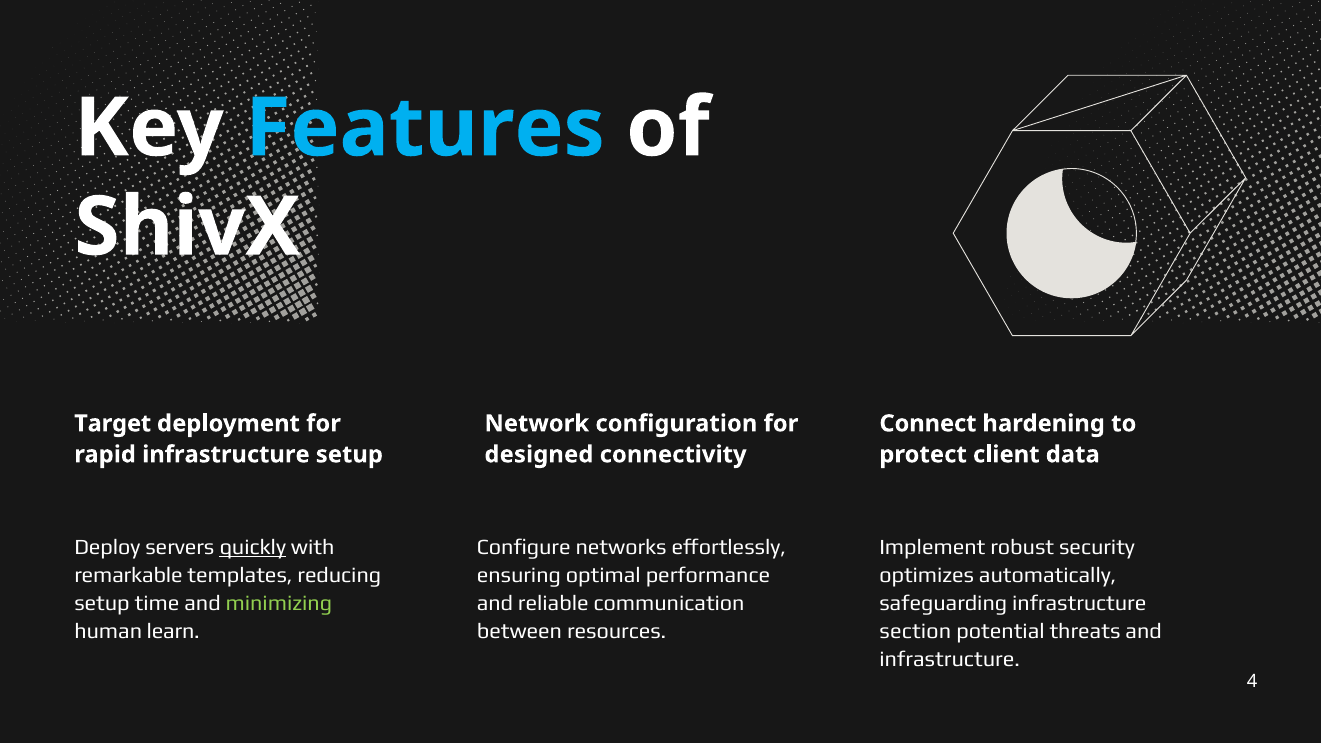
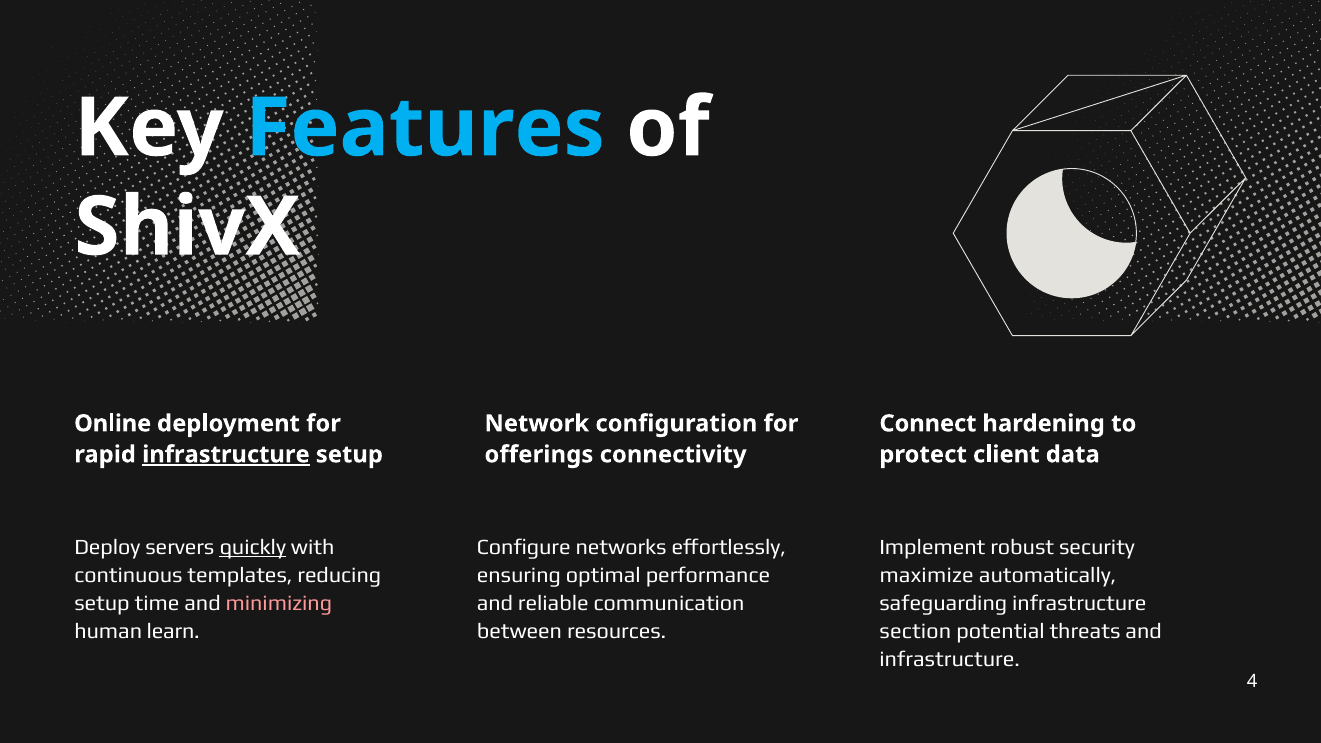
Target: Target -> Online (113, 424)
infrastructure underline: none -> present (226, 455)
designed: designed -> offerings (539, 455)
remarkable: remarkable -> continuous (128, 575)
optimizes: optimizes -> maximize (927, 575)
minimizing colour: light green -> pink (279, 603)
